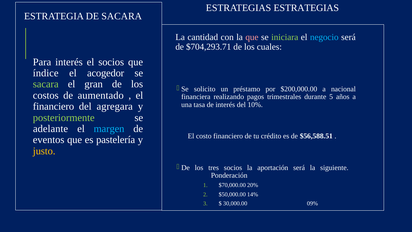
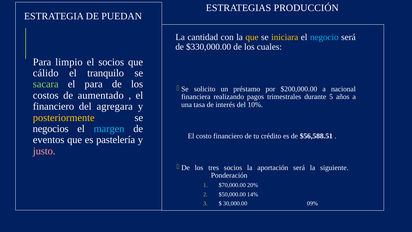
ESTRATEGIAS ESTRATEGIAS: ESTRATEGIAS -> PRODUCCIÓN (306, 8)
DE SACARA: SACARA -> PUEDAN (122, 16)
que colour: pink -> yellow (252, 37)
iniciara colour: light green -> yellow (285, 37)
$704,293.71: $704,293.71 -> $330,000.00 (209, 47)
Para interés: interés -> limpio (69, 62)
índice: índice -> cálido (46, 73)
acogedor: acogedor -> tranquilo (106, 73)
el gran: gran -> para (94, 84)
posteriormente colour: light green -> yellow (64, 118)
adelante: adelante -> negocios (51, 129)
justo colour: yellow -> pink (44, 151)
